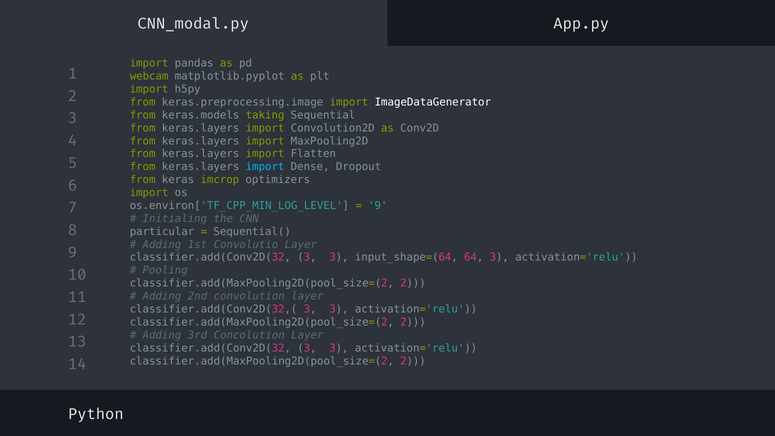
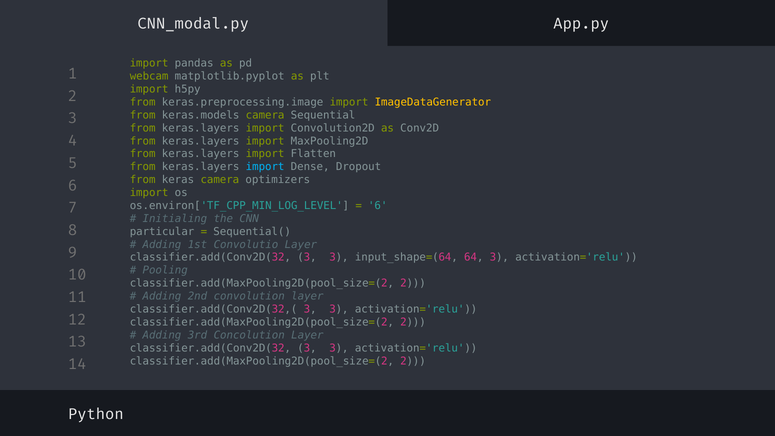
ImageDataGenerator colour: white -> yellow (433, 102)
keras.models taking: taking -> camera (265, 115)
keras imcrop: imcrop -> camera (220, 180)
9: 9 -> 6 (378, 206)
